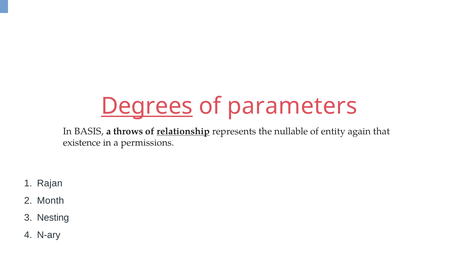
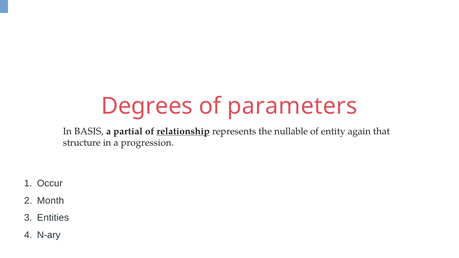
Degrees underline: present -> none (147, 106)
throws: throws -> partial (128, 131)
existence: existence -> structure (82, 143)
permissions: permissions -> progression (147, 143)
Rajan: Rajan -> Occur (50, 184)
Nesting: Nesting -> Entities (53, 218)
